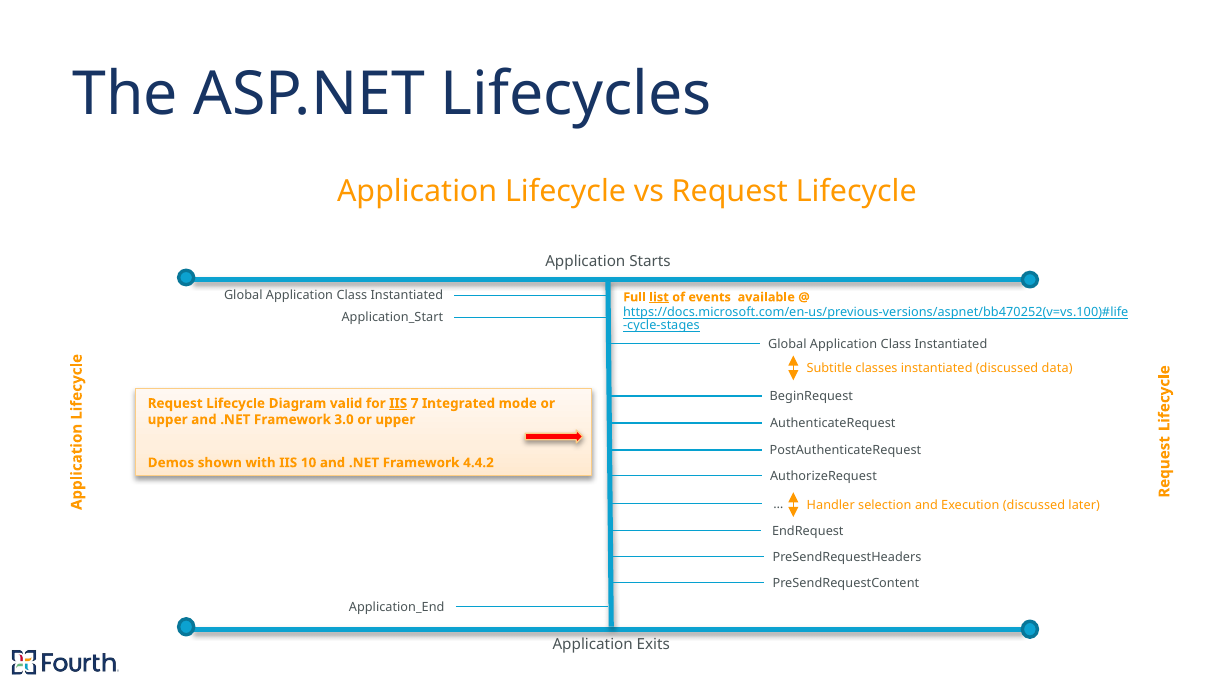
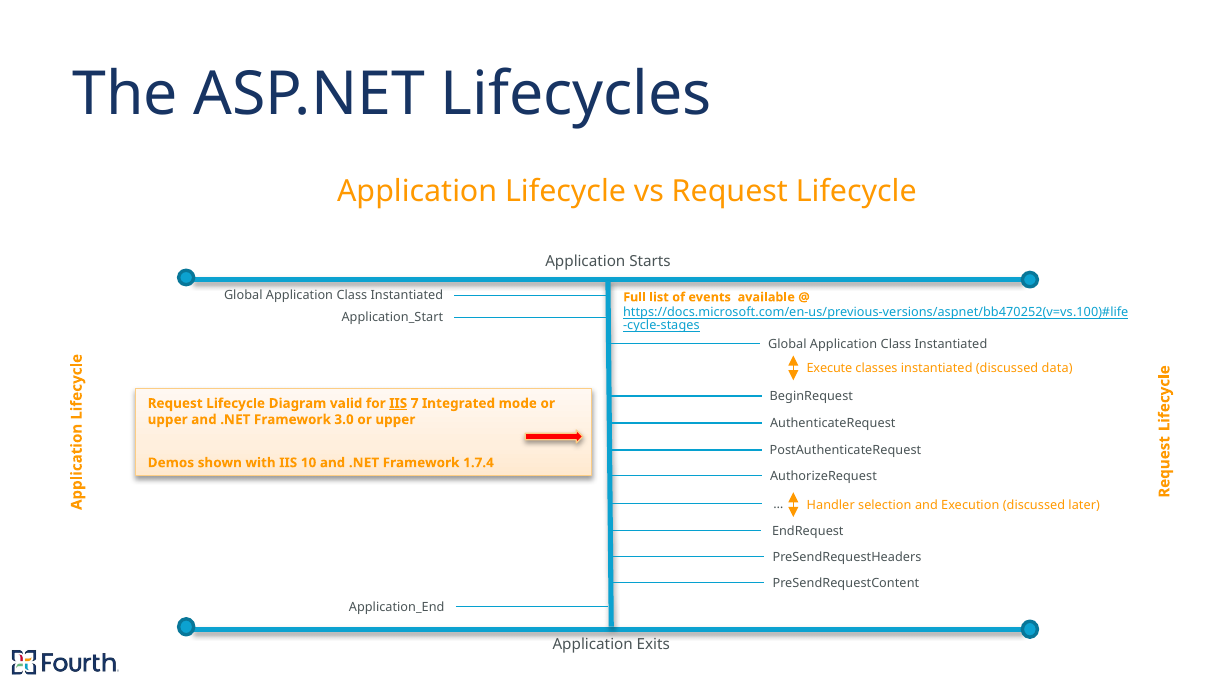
list underline: present -> none (659, 297)
Subtitle: Subtitle -> Execute (829, 369)
4.4.2: 4.4.2 -> 1.7.4 (478, 463)
